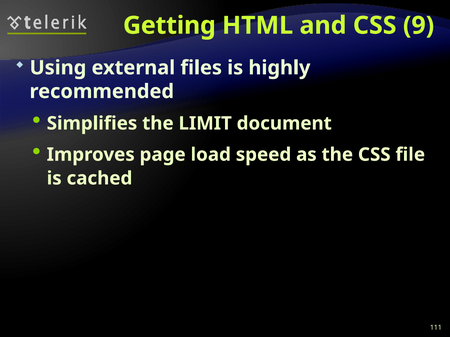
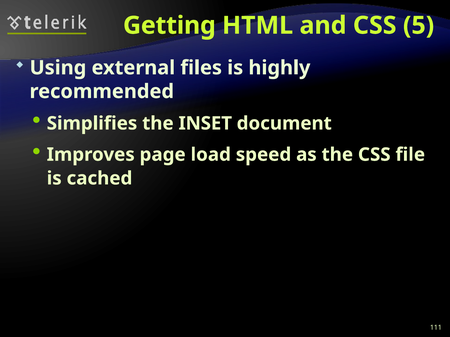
9: 9 -> 5 (419, 26)
LIMIT: LIMIT -> INSET (205, 124)
